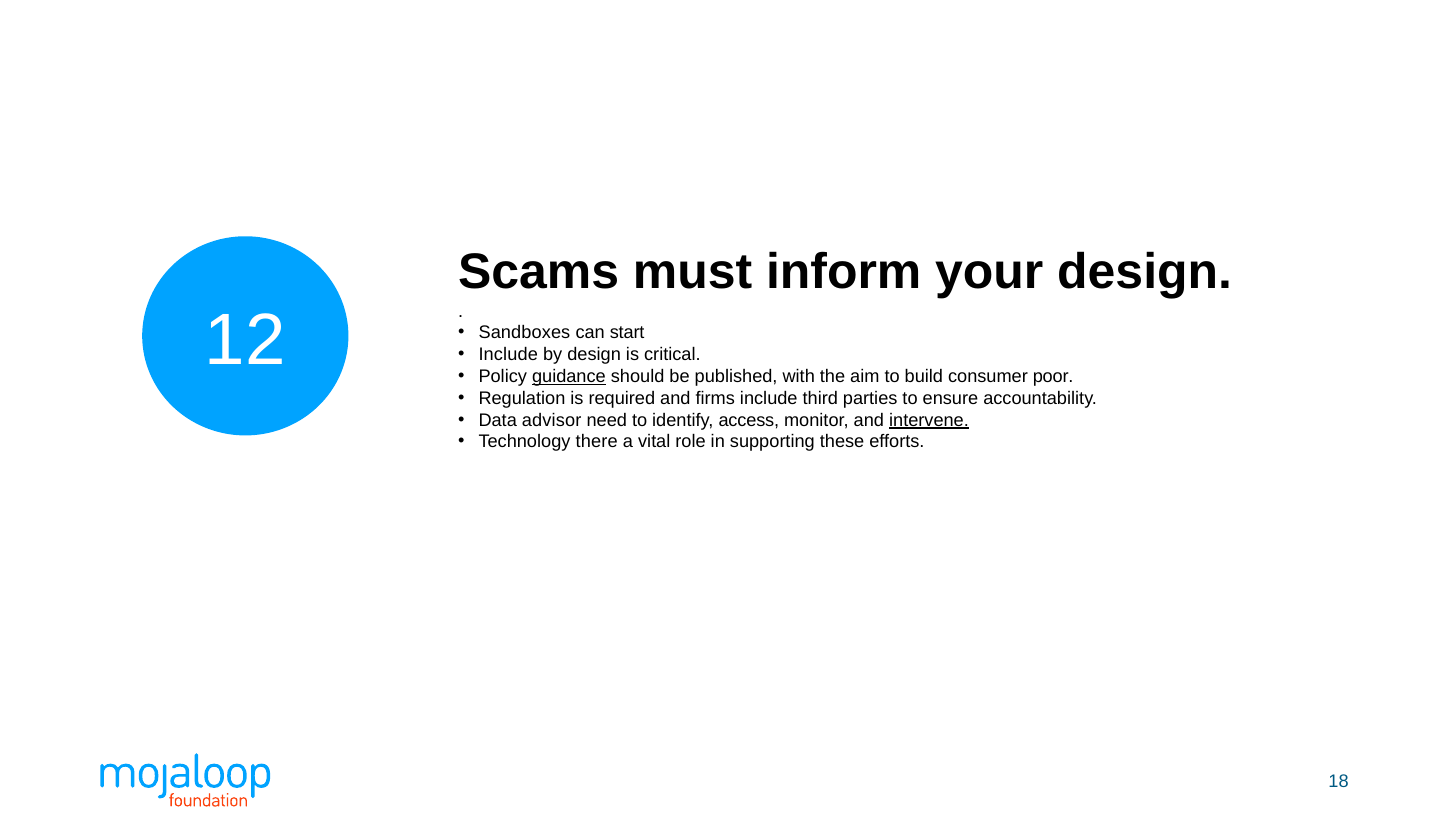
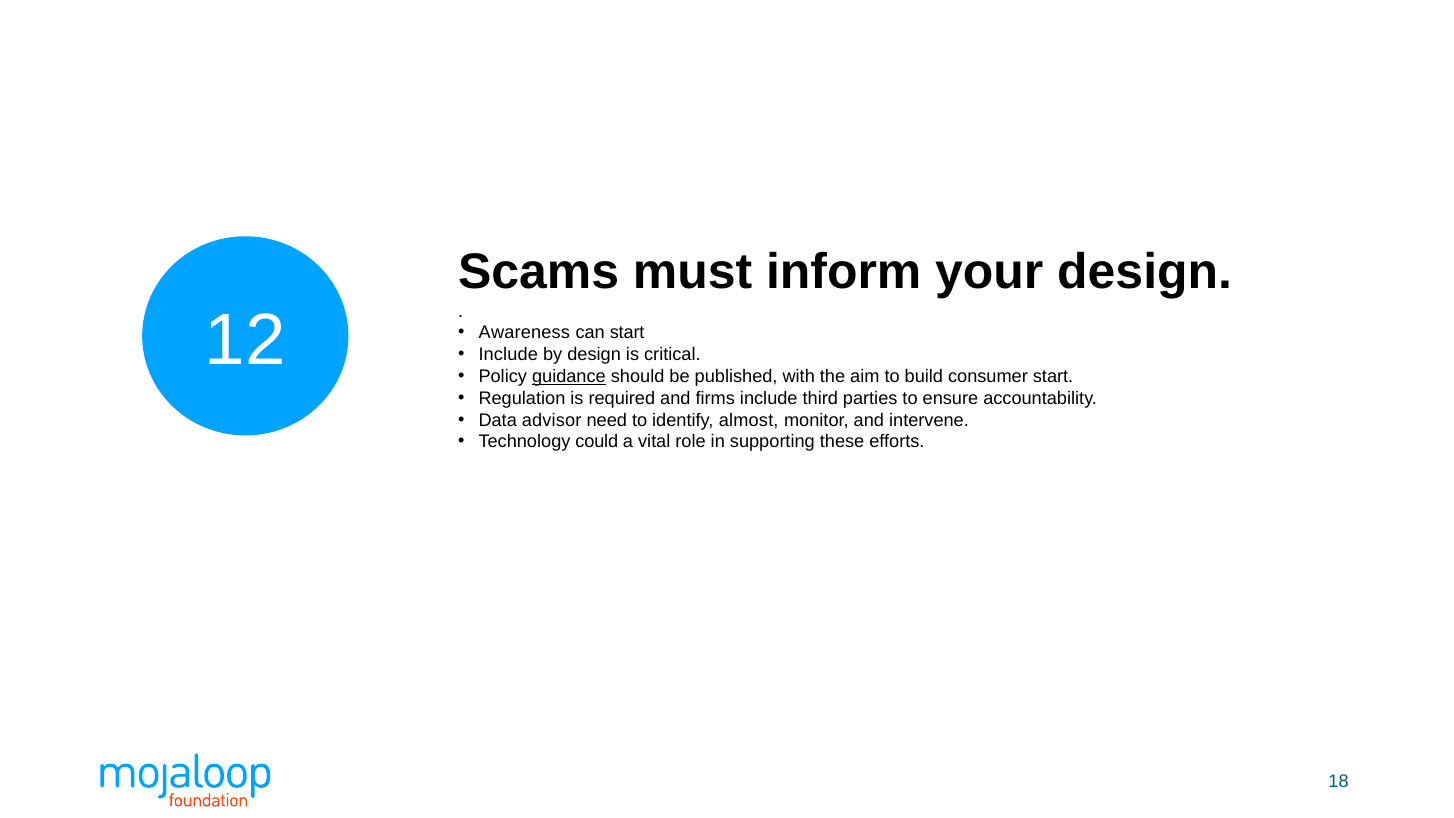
Sandboxes: Sandboxes -> Awareness (524, 333)
consumer poor: poor -> start (1053, 376)
access: access -> almost (749, 420)
intervene underline: present -> none (929, 420)
there: there -> could (597, 442)
